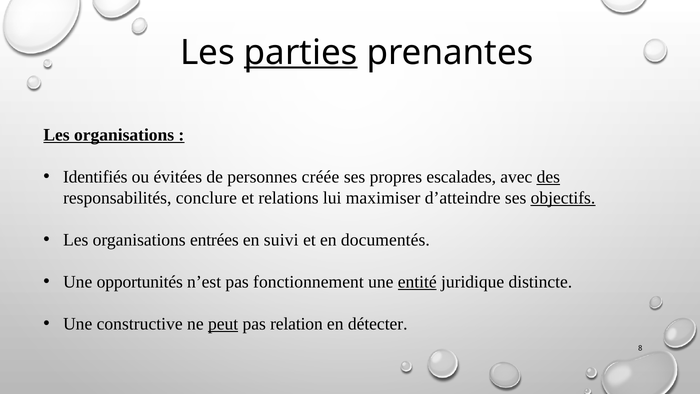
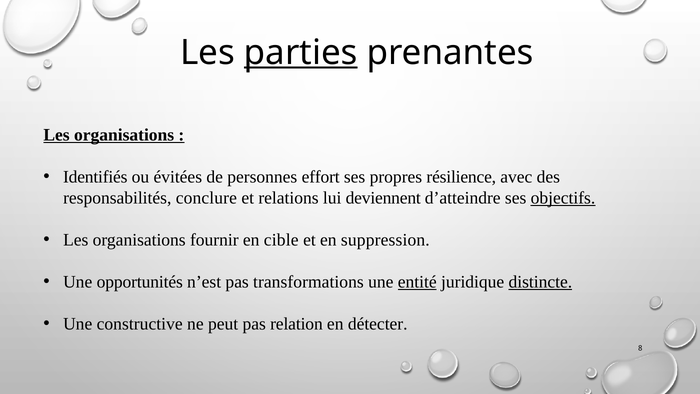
créée: créée -> effort (321, 177)
escalades: escalades -> résilience (461, 177)
des underline: present -> none (548, 177)
maximiser: maximiser -> deviennent (383, 198)
entrées: entrées -> fournir (214, 240)
suivi: suivi -> cible (281, 240)
documentés: documentés -> suppression (385, 240)
fonctionnement: fonctionnement -> transformations (308, 282)
distincte underline: none -> present (540, 282)
peut underline: present -> none (223, 324)
